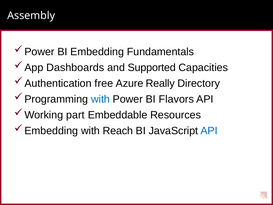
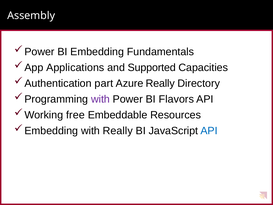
Dashboards: Dashboards -> Applications (75, 67)
free: free -> part (104, 83)
with colour: blue -> purple (100, 99)
part: part -> free (75, 115)
with Reach: Reach -> Really (118, 131)
